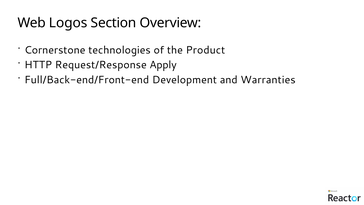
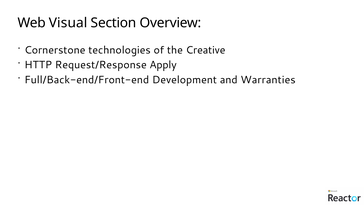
Logos: Logos -> Visual (68, 23)
Product: Product -> Creative (206, 50)
